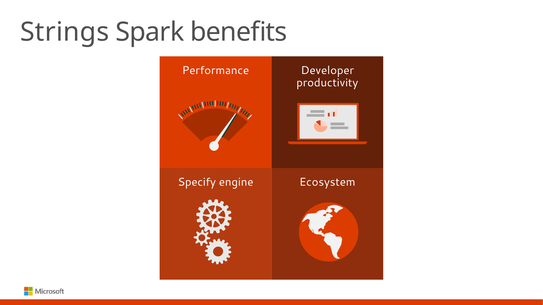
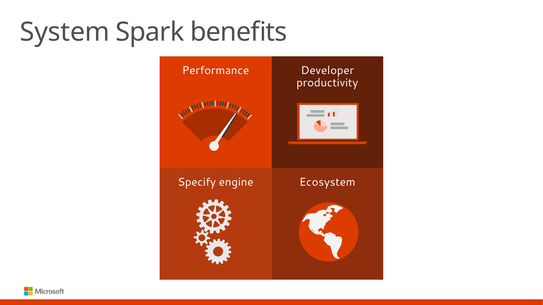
Strings: Strings -> System (65, 32)
